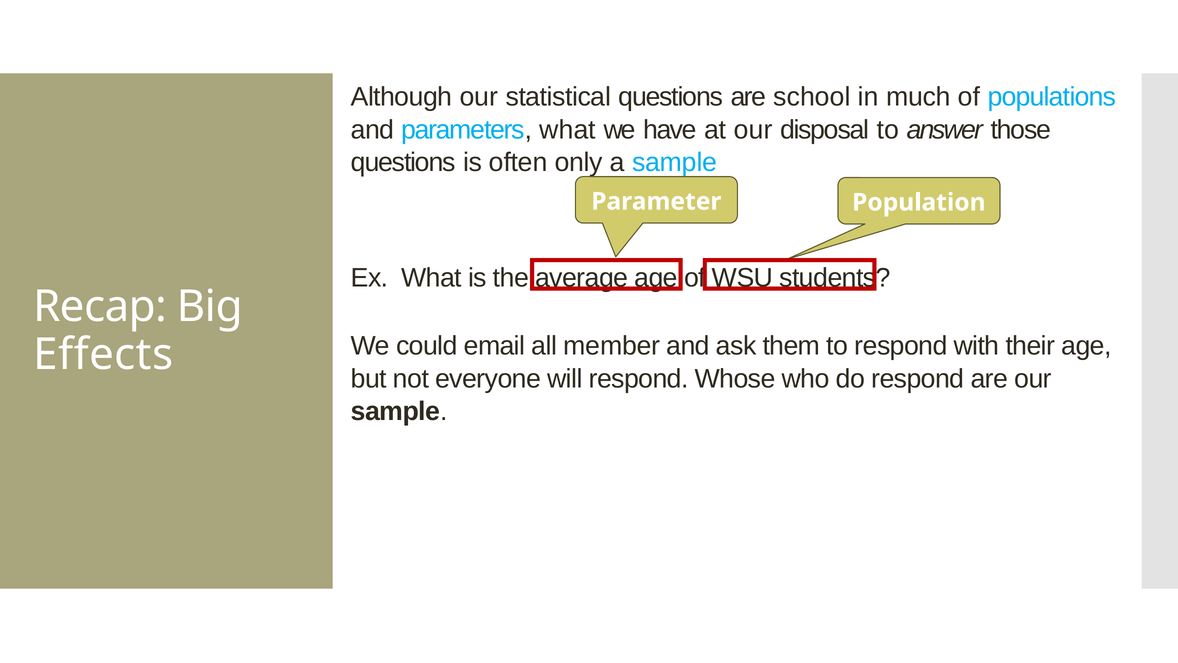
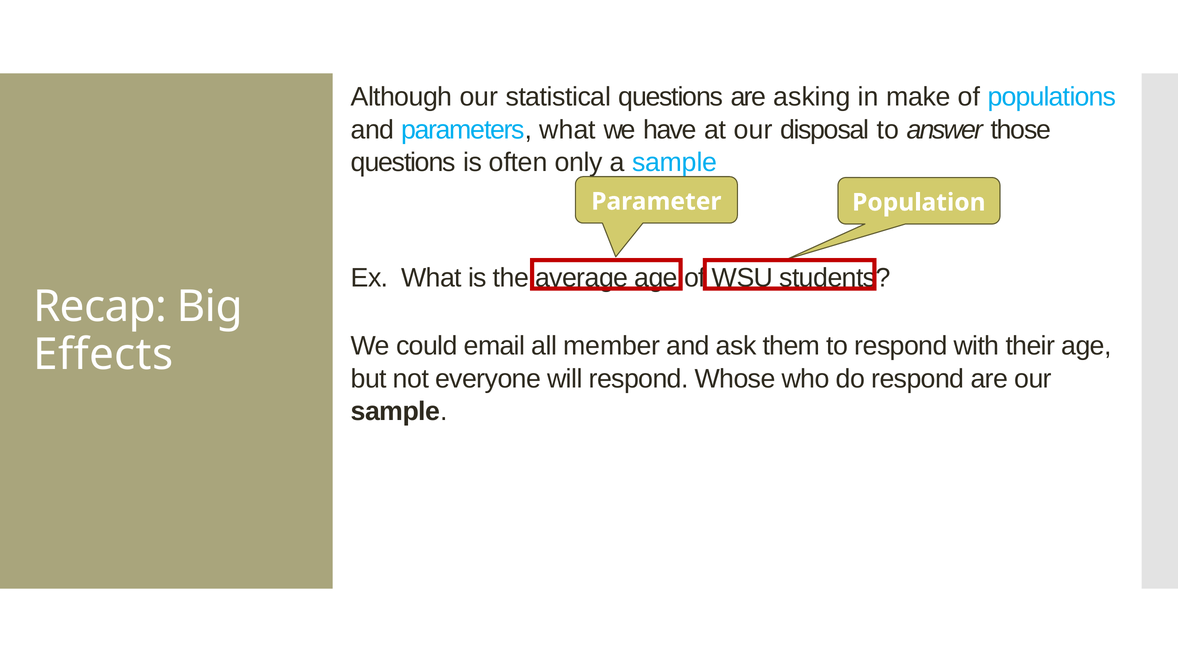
school: school -> asking (812, 97)
much: much -> make (918, 97)
